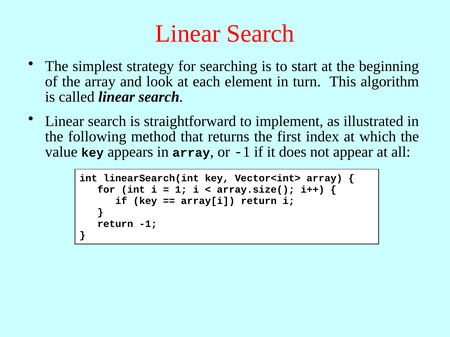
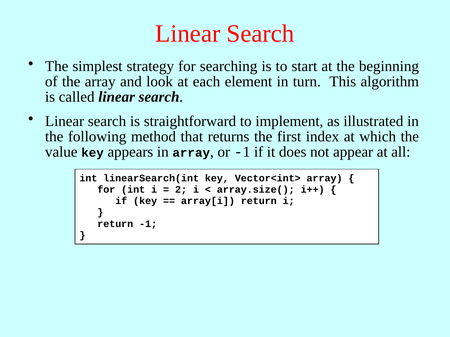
1: 1 -> 2 (181, 190)
